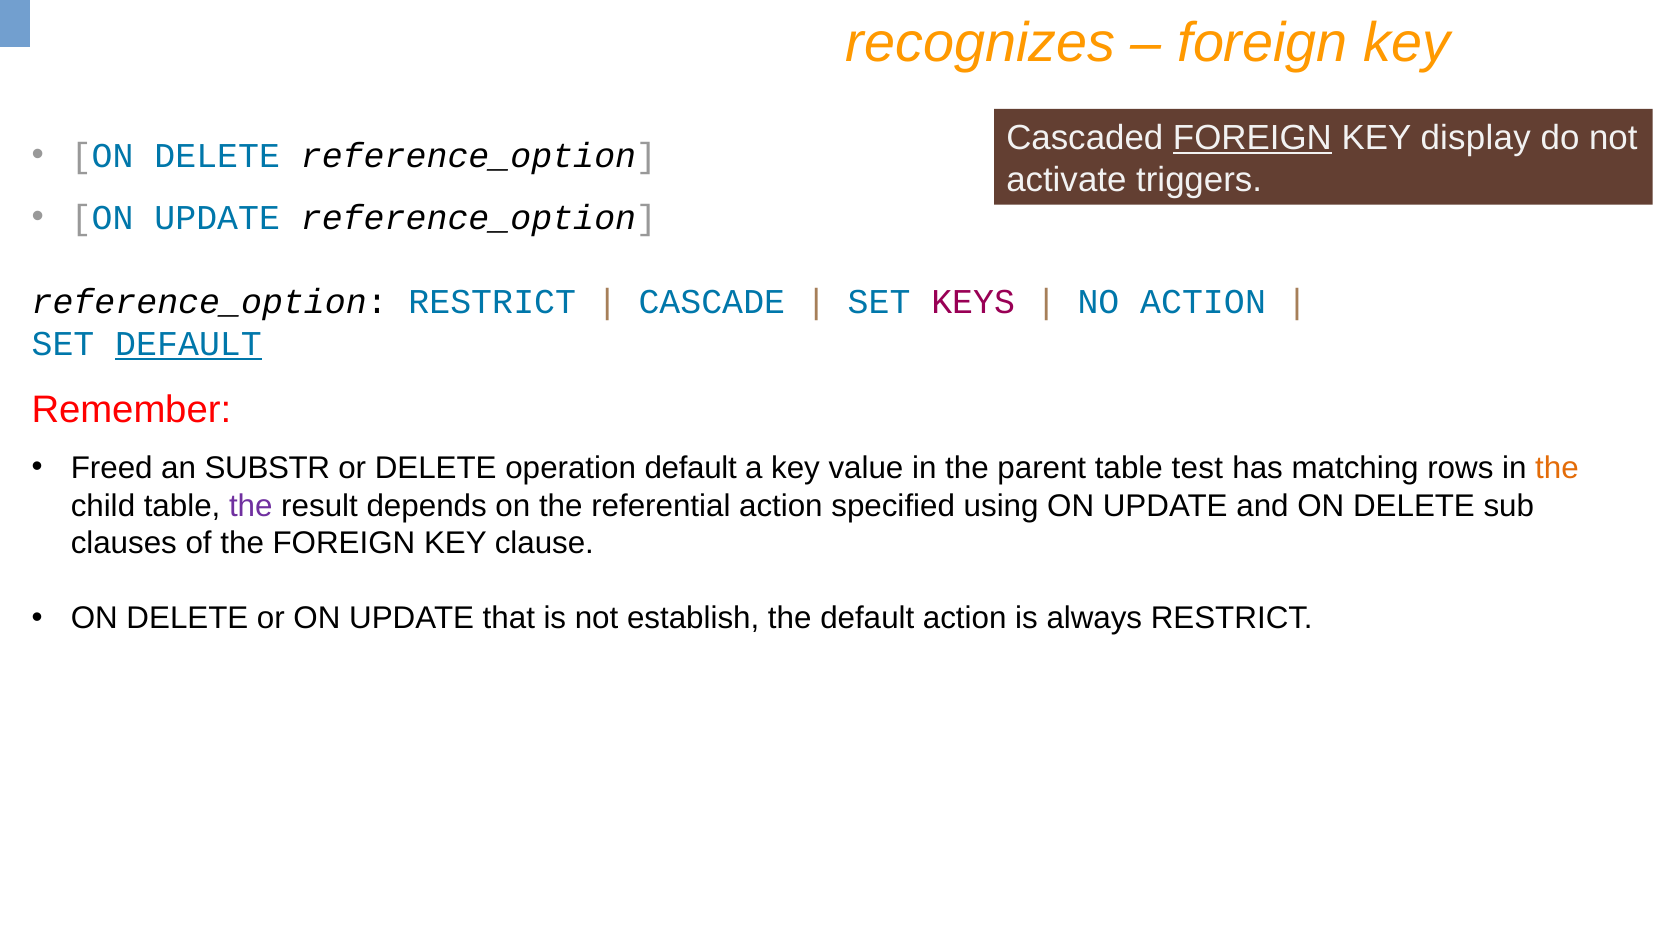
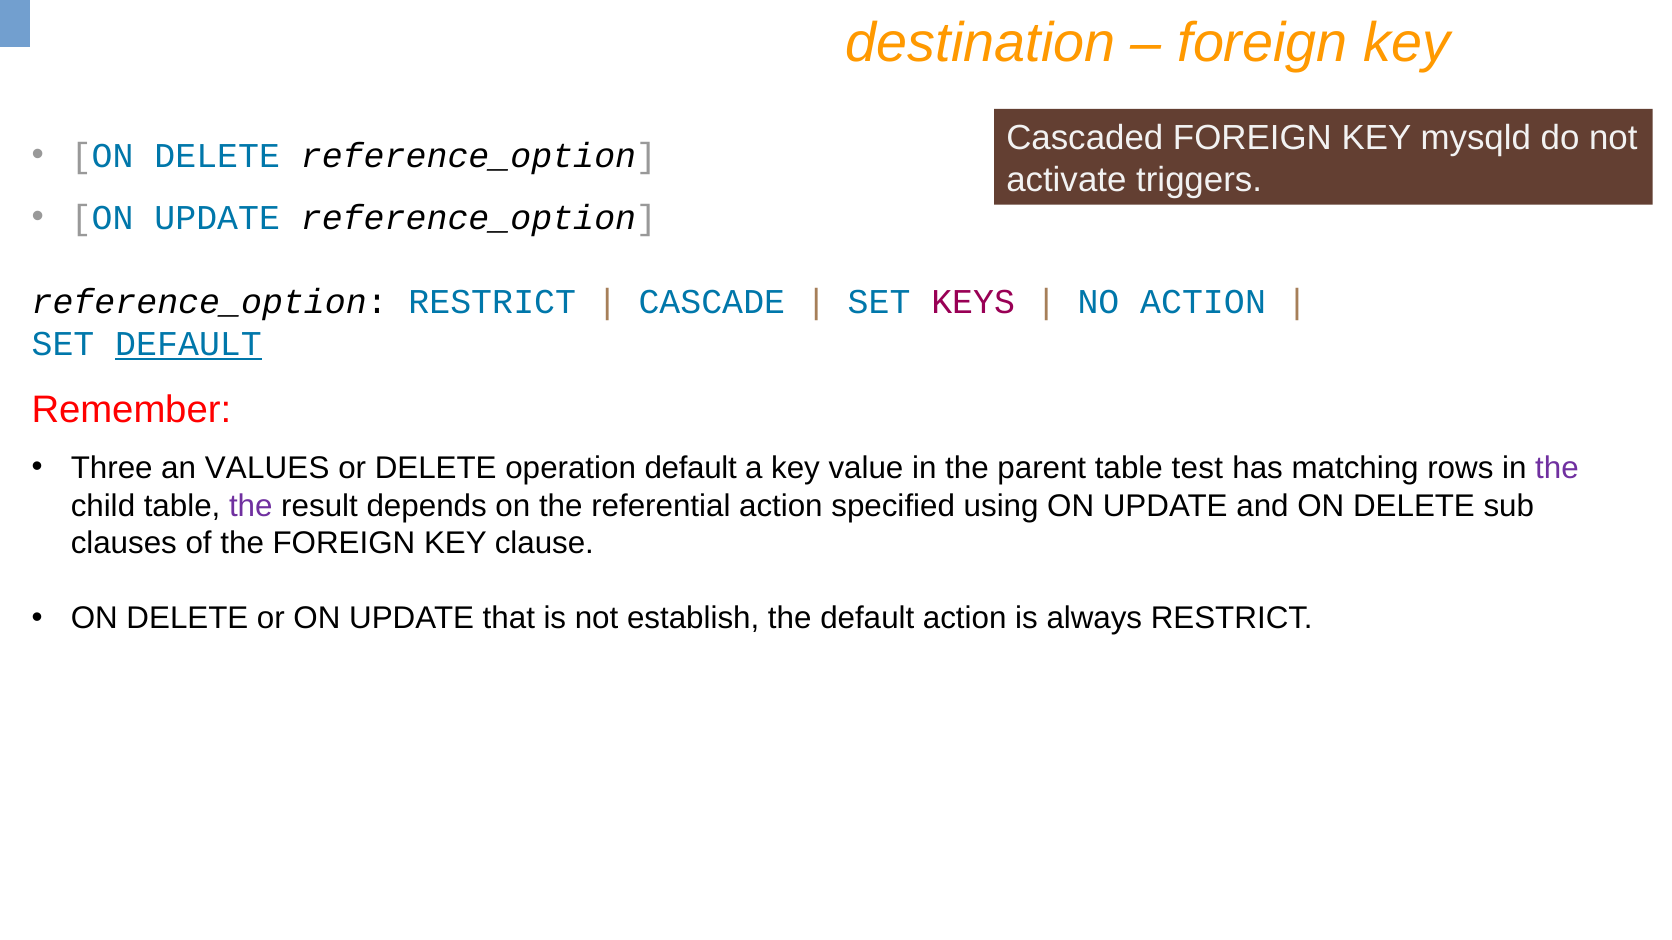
recognizes: recognizes -> destination (981, 44)
FOREIGN underline: present -> none (1252, 138)
display: display -> mysqld (1476, 138)
Freed: Freed -> Three (112, 468)
SUBSTR: SUBSTR -> VALUES (267, 468)
the colour: orange -> purple (1557, 468)
